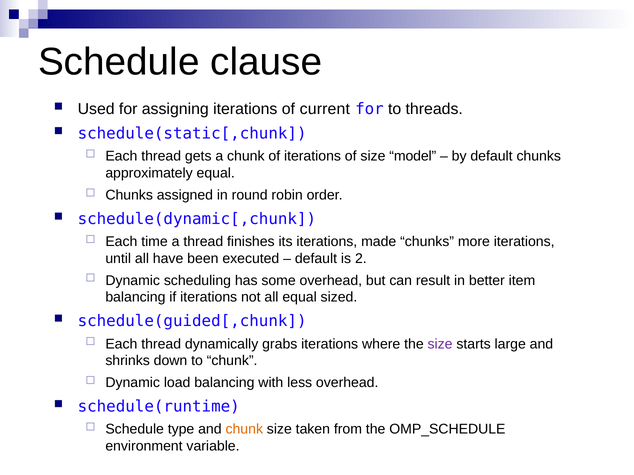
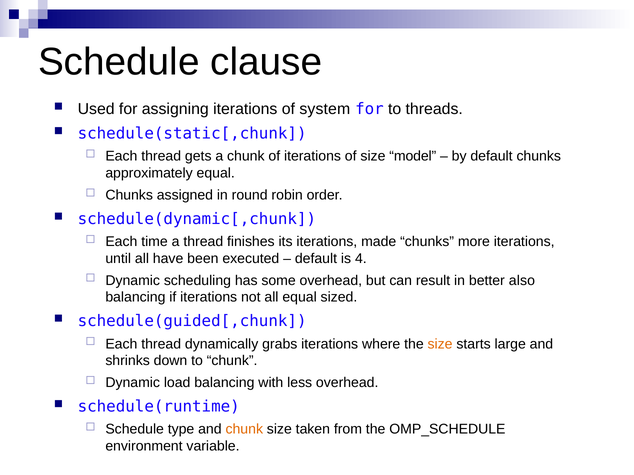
current: current -> system (325, 109)
2: 2 -> 4 (361, 259)
item: item -> also (522, 281)
size colour: purple -> orange (440, 344)
